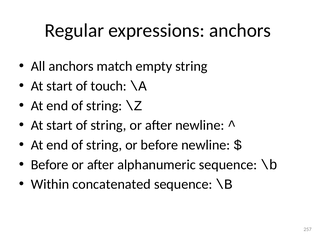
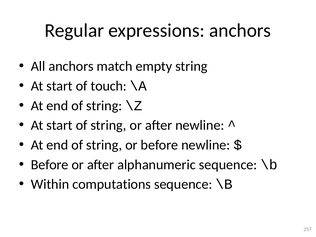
concatenated: concatenated -> computations (112, 184)
